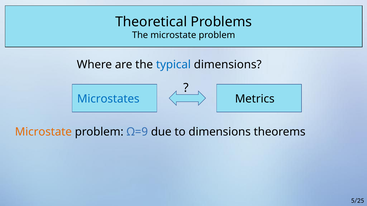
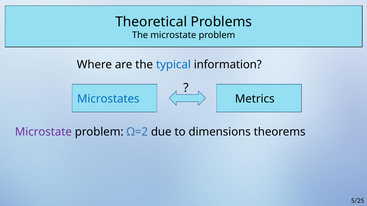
typical dimensions: dimensions -> information (228, 65)
Microstate colour: orange -> purple (43, 132)
Ω=9: Ω=9 -> Ω=2 (137, 132)
